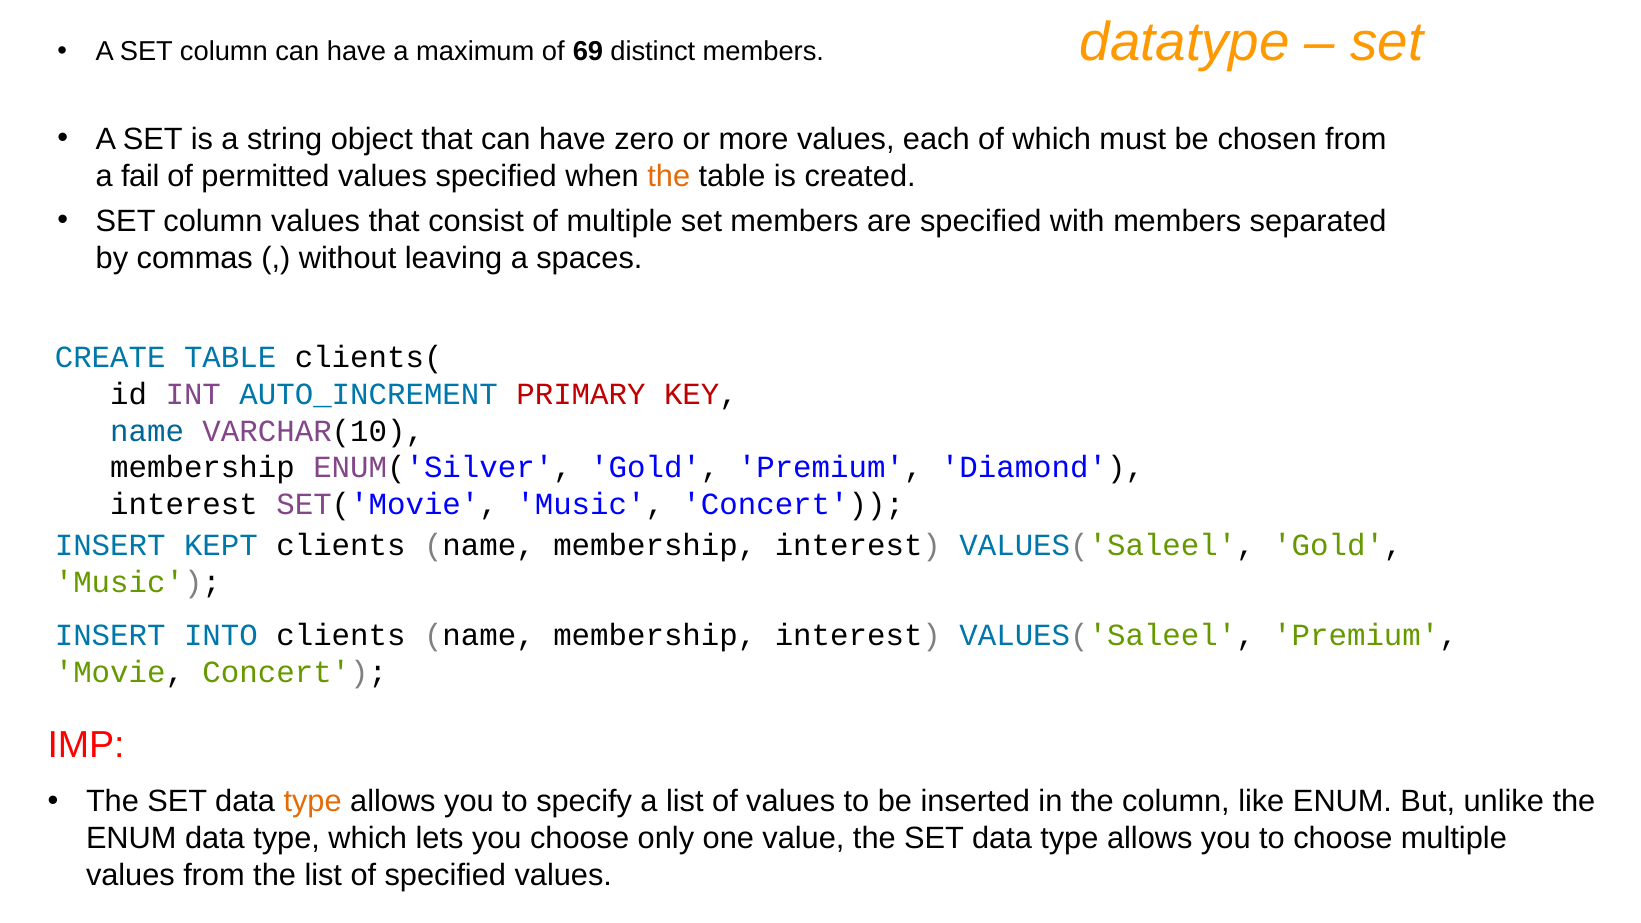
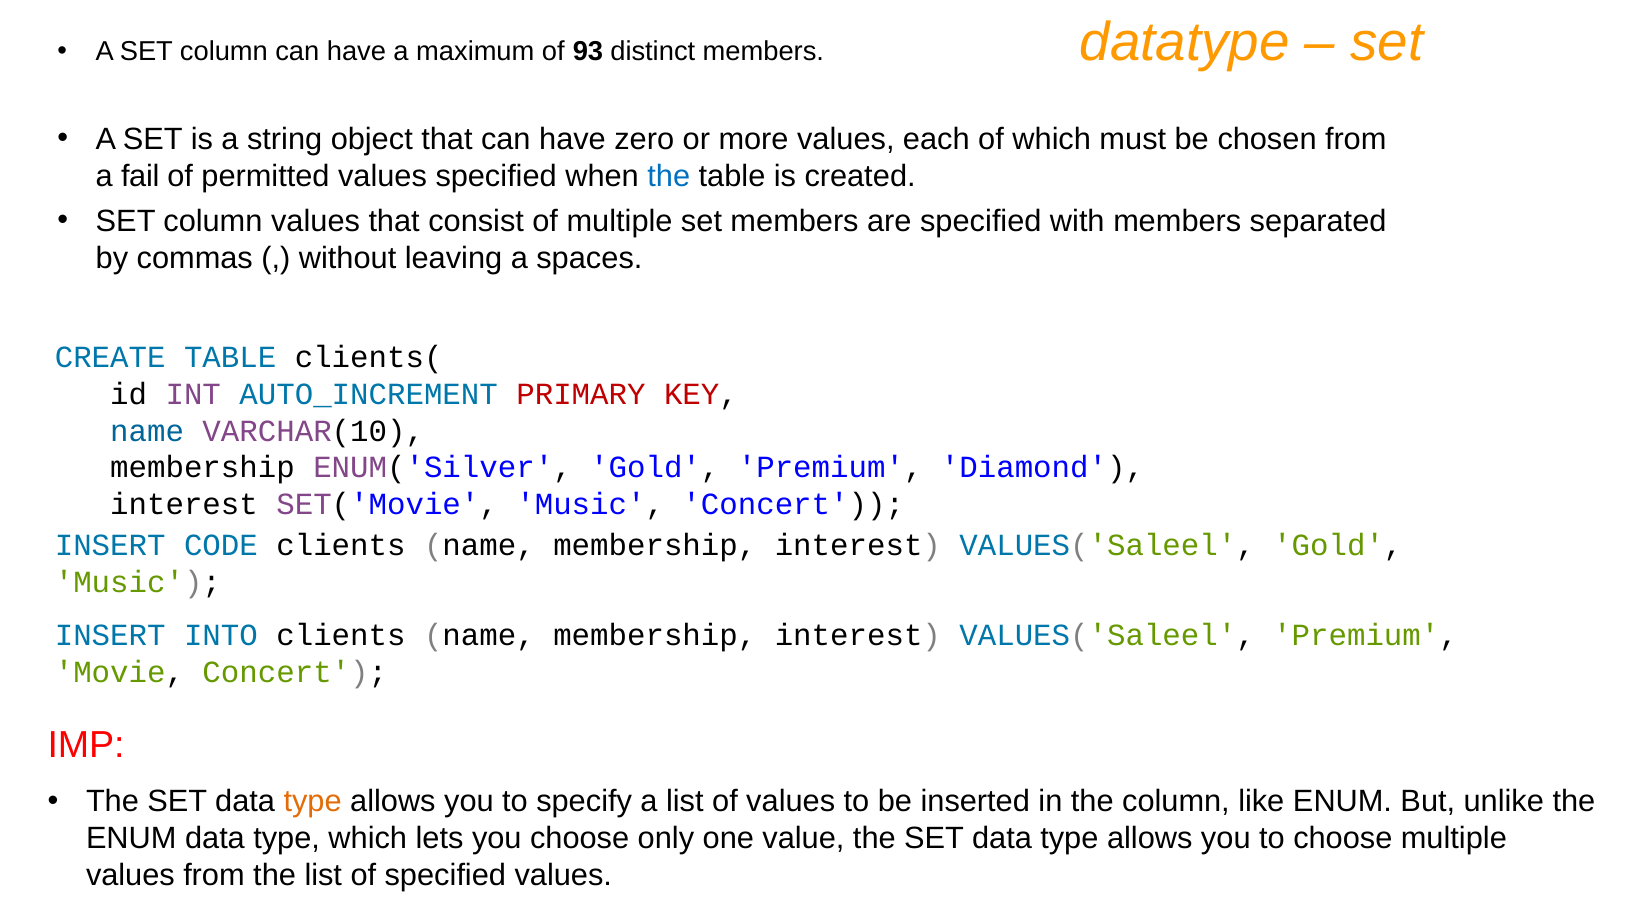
69: 69 -> 93 (588, 52)
the colour: orange -> blue (669, 176)
KEPT: KEPT -> CODE (221, 545)
